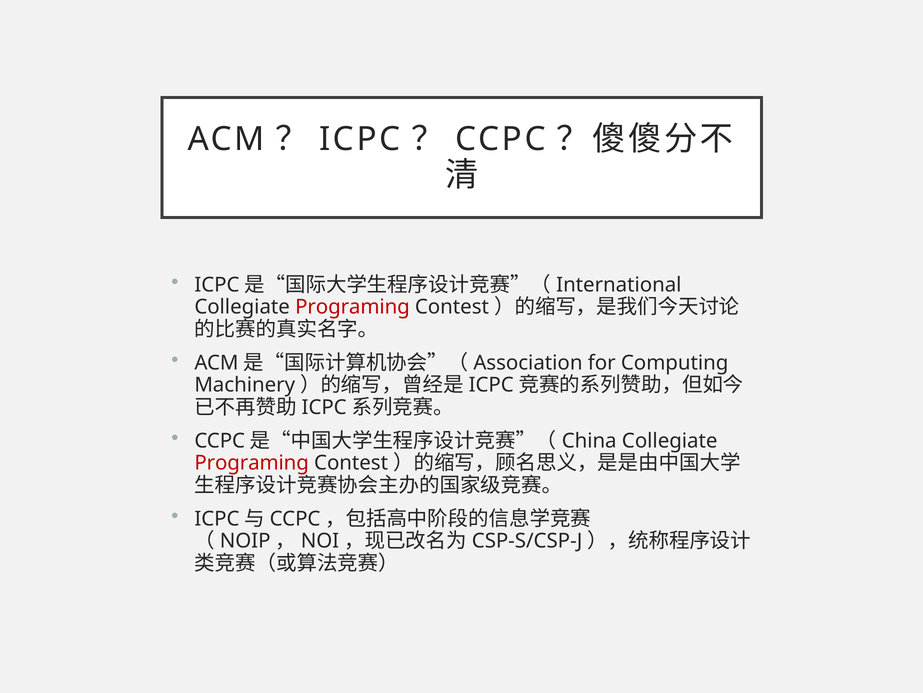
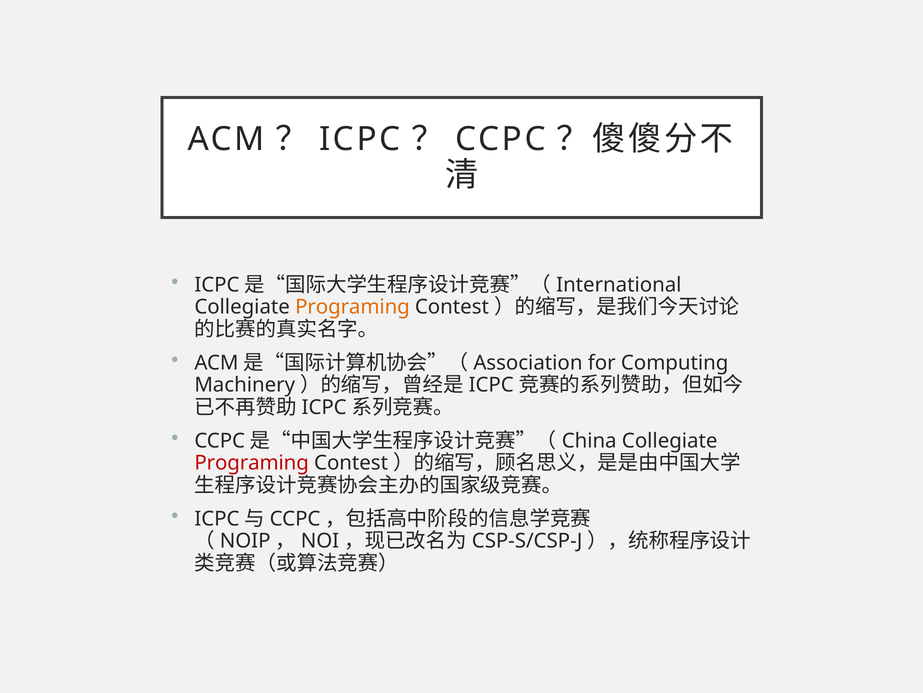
Programing colour: red -> orange (352, 307)
